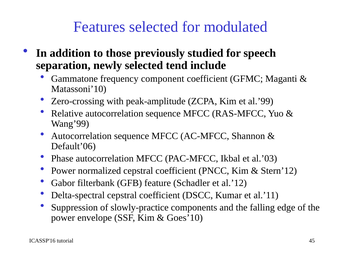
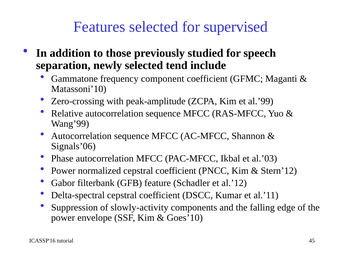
modulated: modulated -> supervised (236, 27)
Default’06: Default’06 -> Signals’06 (73, 146)
slowly-practice: slowly-practice -> slowly-activity (140, 207)
